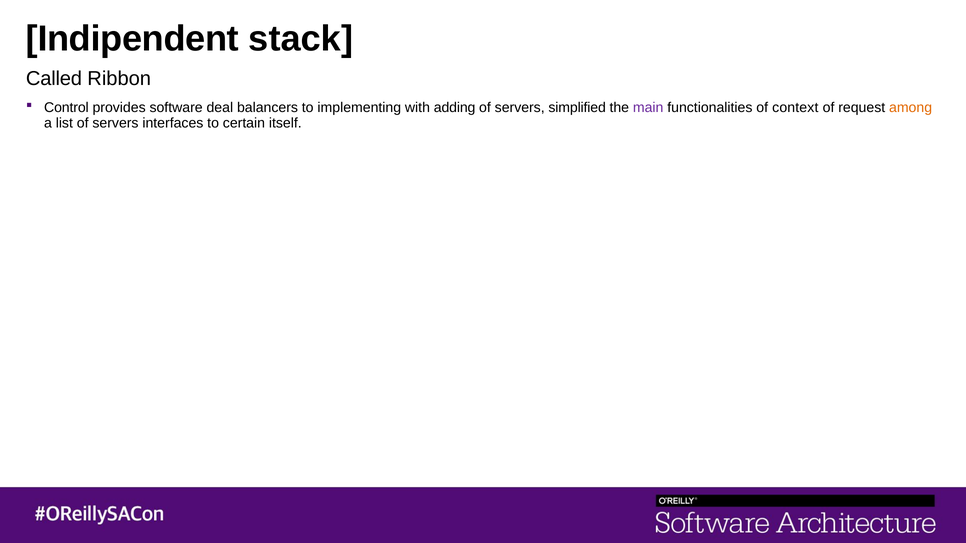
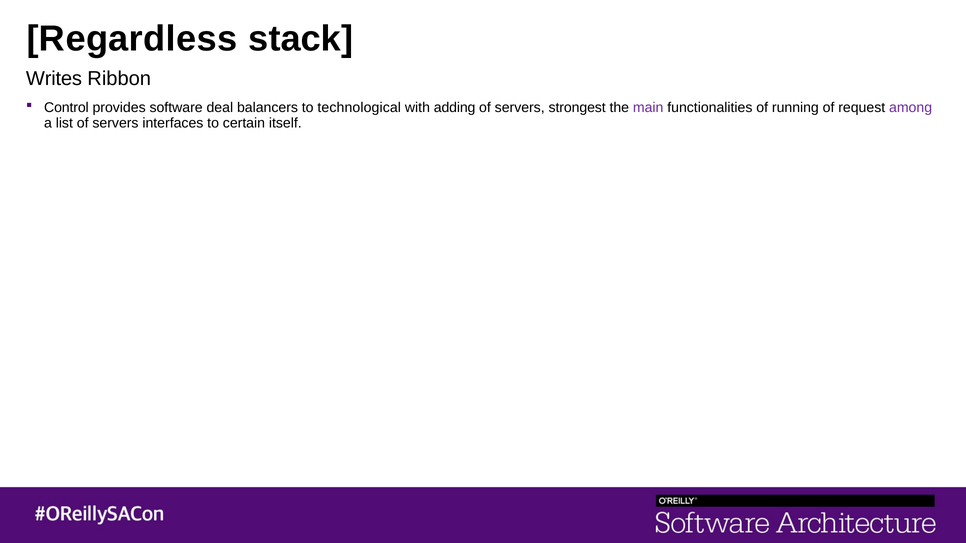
Indipendent: Indipendent -> Regardless (132, 39)
Called: Called -> Writes (54, 79)
implementing: implementing -> technological (359, 108)
simplified: simplified -> strongest (577, 108)
context: context -> running (795, 108)
among colour: orange -> purple (911, 108)
